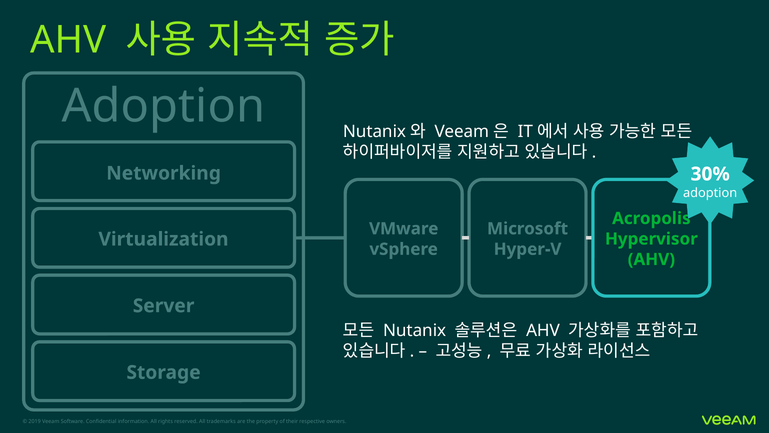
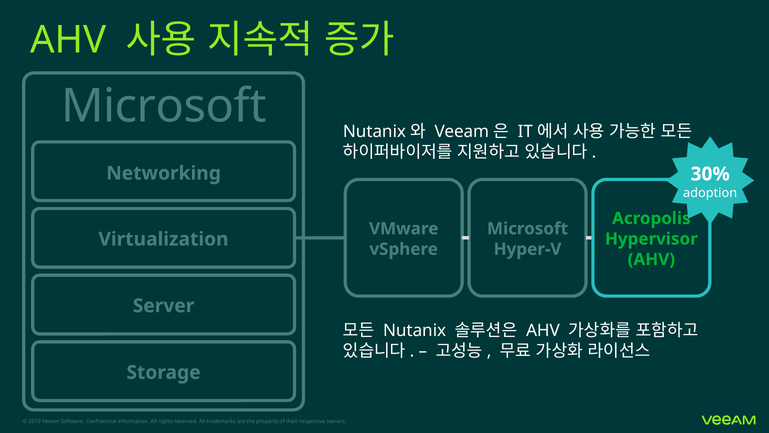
Adoption: Adoption -> Microsoft (164, 106)
